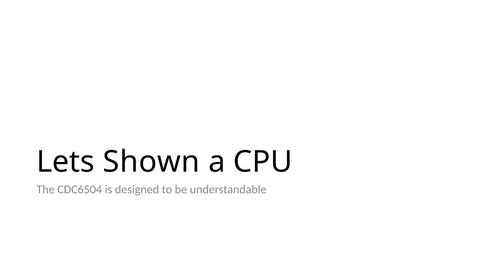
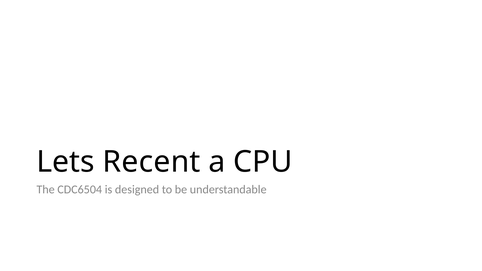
Shown: Shown -> Recent (151, 162)
